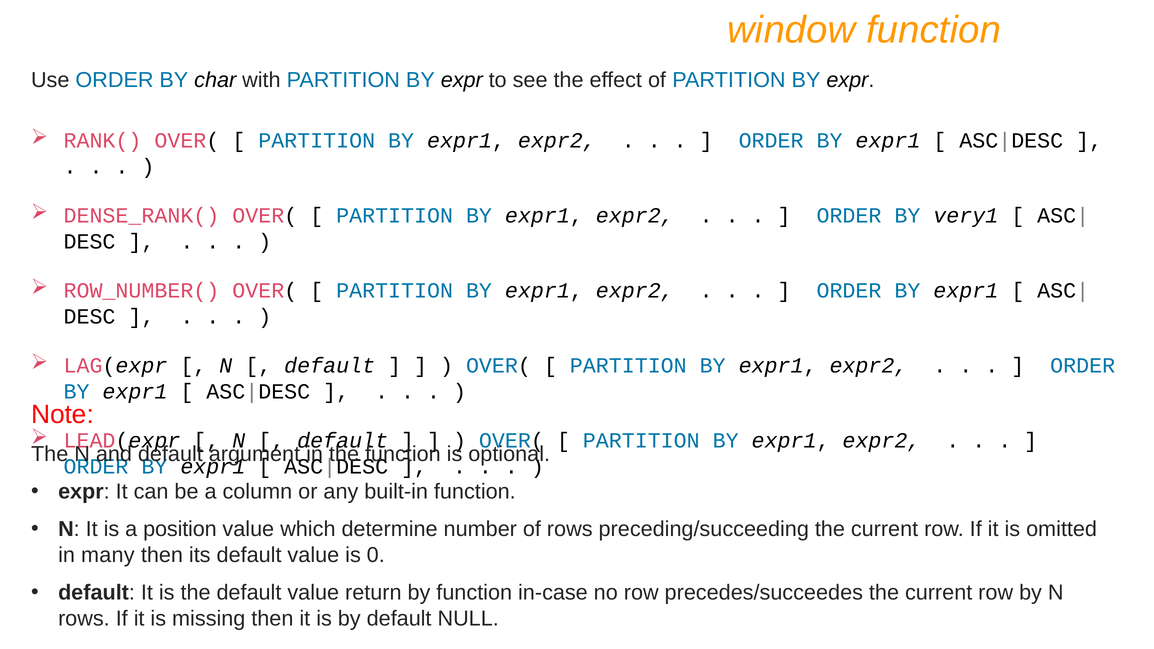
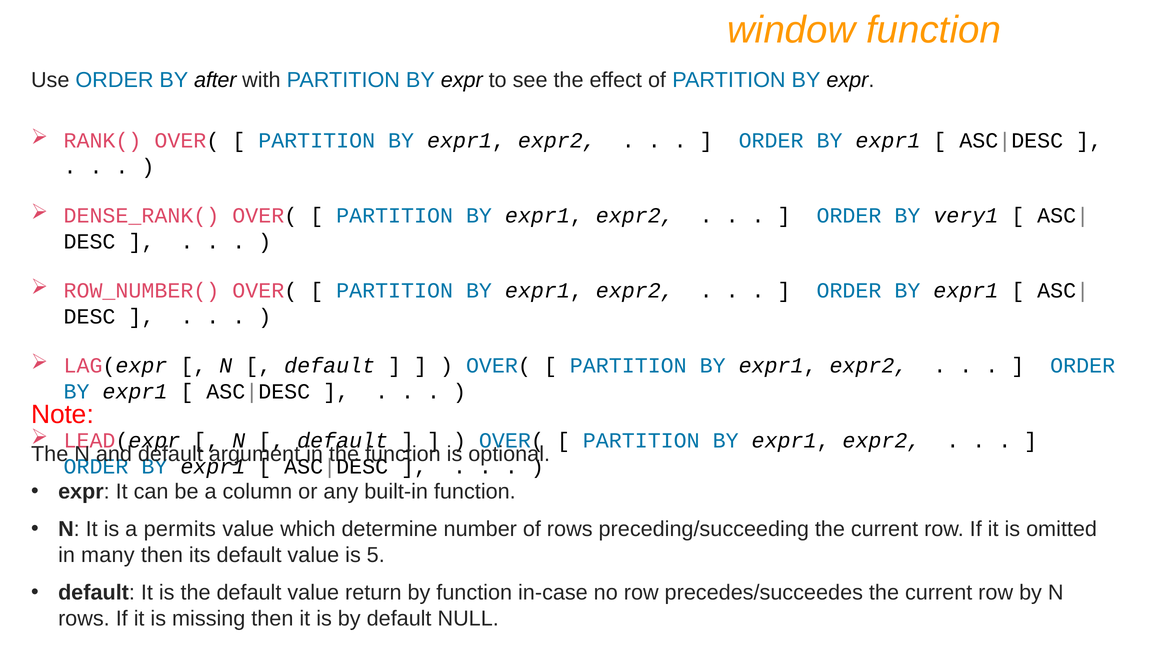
char: char -> after (215, 80)
position: position -> permits (180, 529)
0: 0 -> 5 (376, 555)
